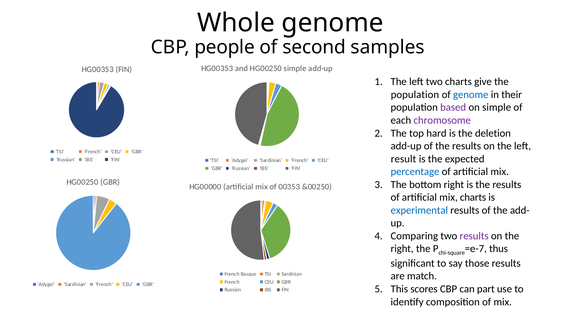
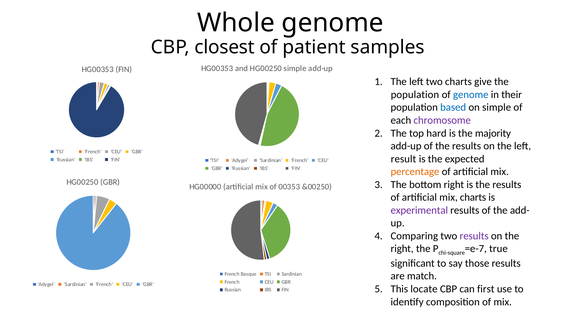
people: people -> closest (225, 47)
second: second -> patient (314, 47)
based colour: purple -> blue (453, 108)
deletion: deletion -> majority (493, 133)
percentage colour: blue -> orange (415, 172)
experimental colour: blue -> purple (419, 210)
thus: thus -> true (498, 249)
scores: scores -> locate (424, 289)
part: part -> first (486, 289)
